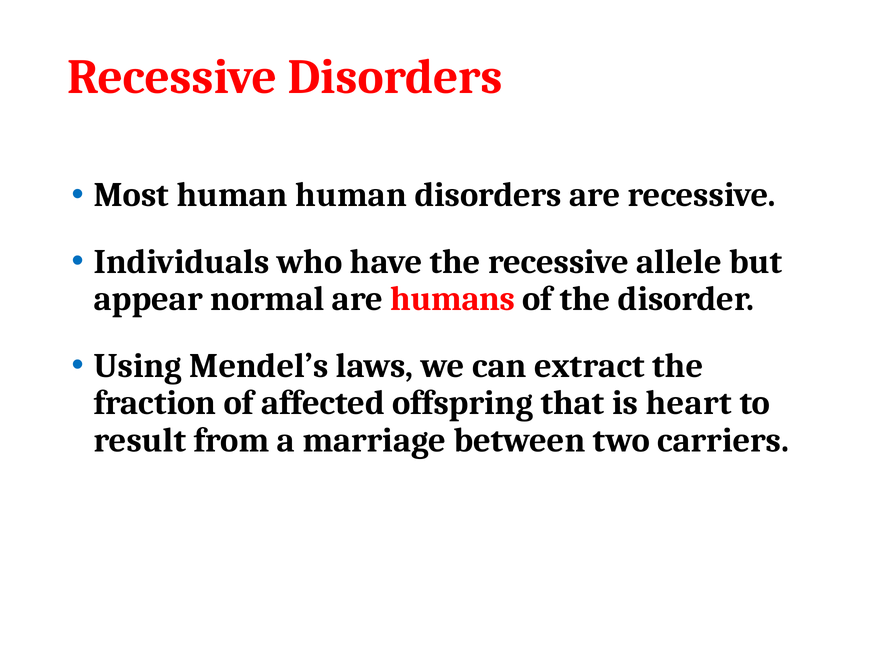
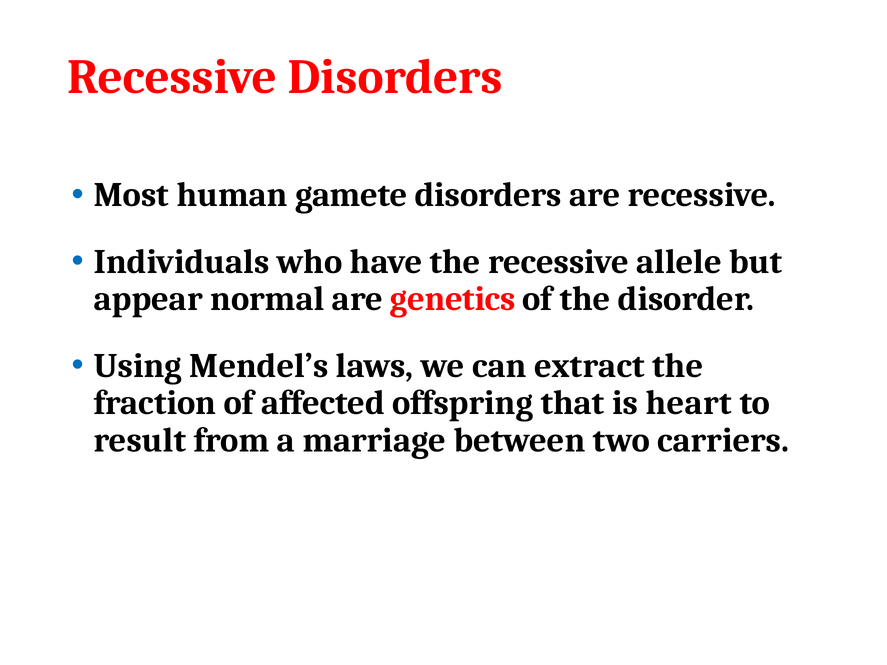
human human: human -> gamete (351, 195)
humans: humans -> genetics (453, 299)
